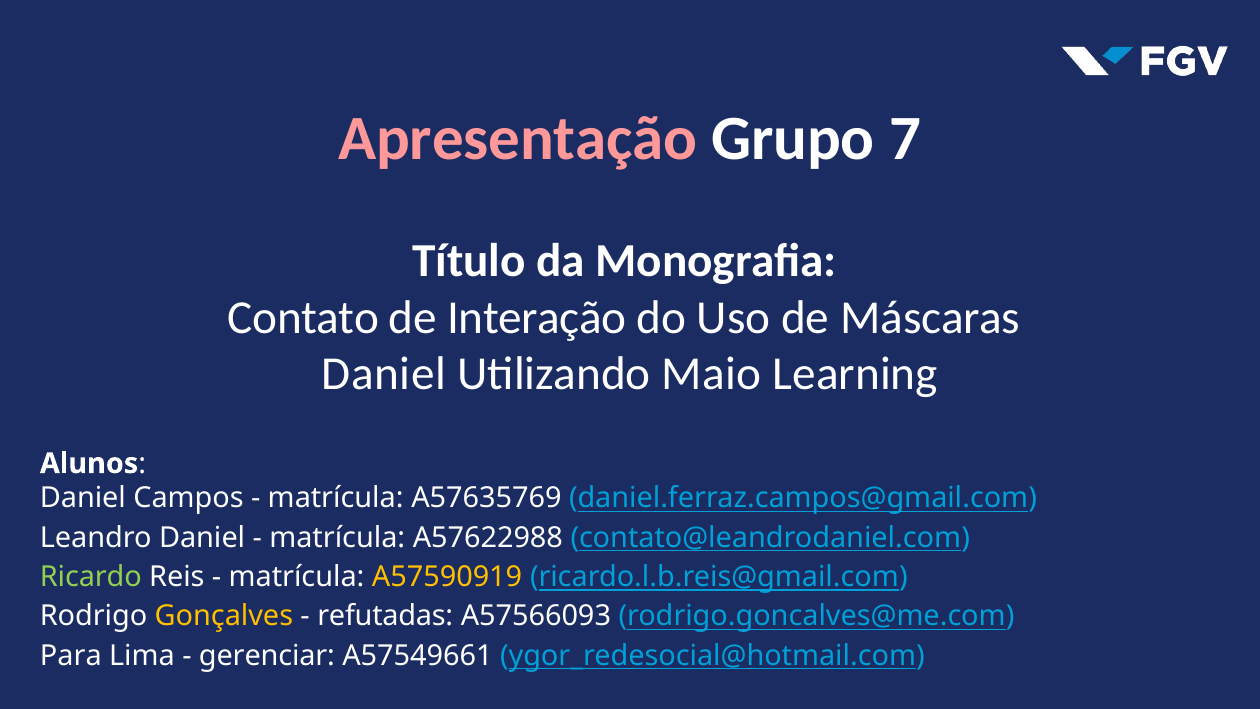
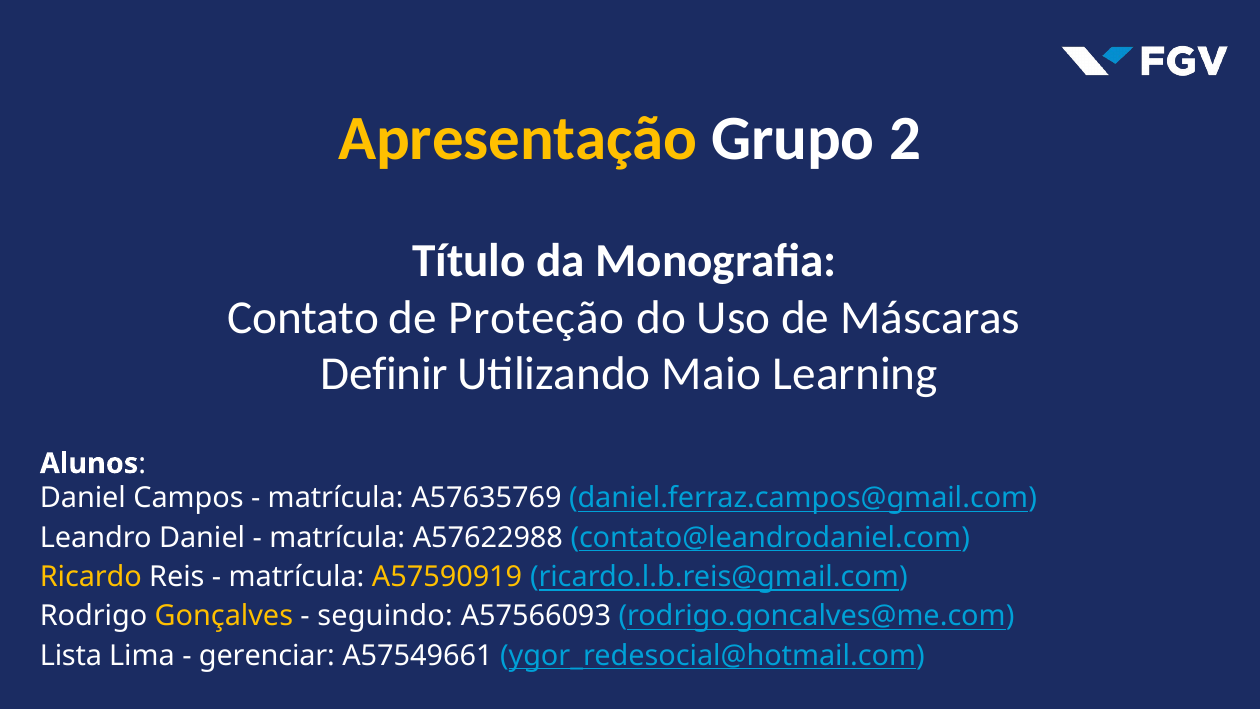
Apresentação colour: pink -> yellow (518, 139)
7: 7 -> 2 (905, 139)
Interação: Interação -> Proteção (536, 317)
Daniel: Daniel -> Definir (384, 374)
Ricardo colour: light green -> yellow (91, 577)
refutadas: refutadas -> seguindo (385, 616)
Para: Para -> Lista (71, 655)
